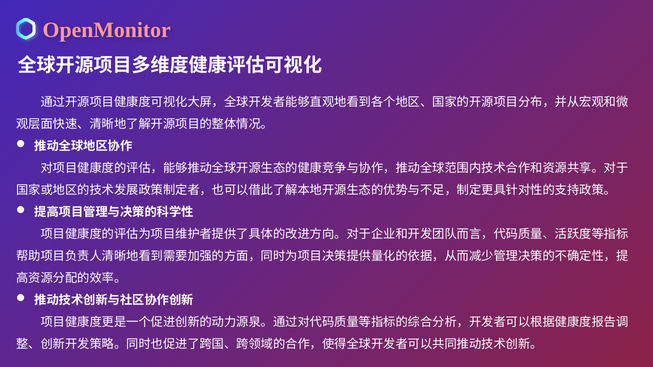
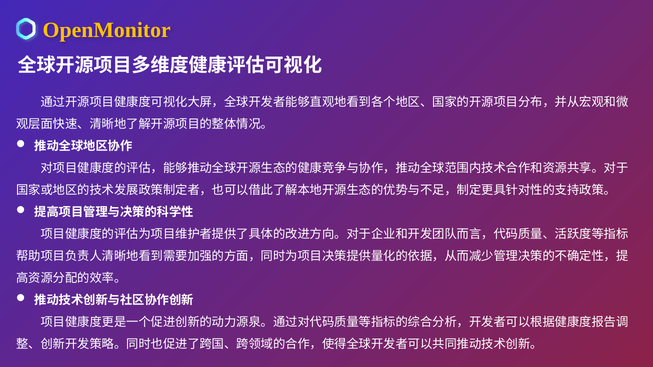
OpenMonitor colour: pink -> yellow (107, 30)
